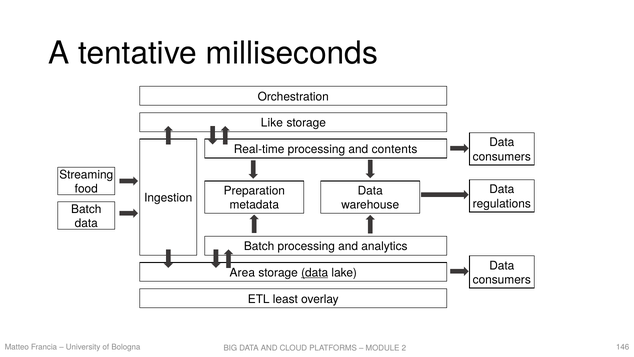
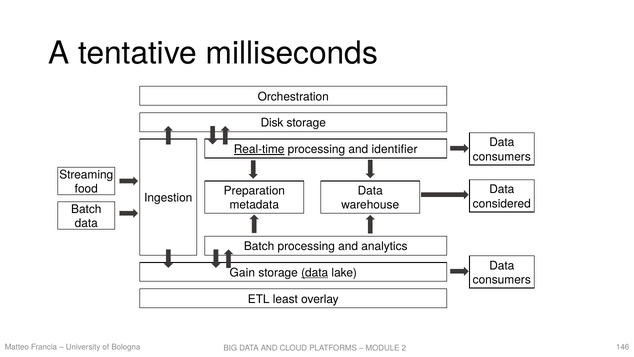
Like: Like -> Disk (272, 123)
Real-time underline: none -> present (259, 149)
contents: contents -> identifier (395, 149)
regulations: regulations -> considered (502, 204)
Area: Area -> Gain (242, 272)
